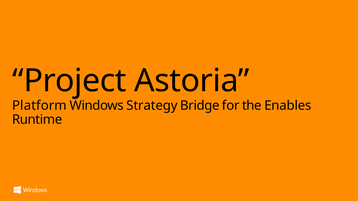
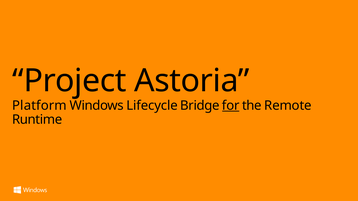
Strategy: Strategy -> Lifecycle (152, 106)
for underline: none -> present (231, 106)
Enables: Enables -> Remote (288, 106)
